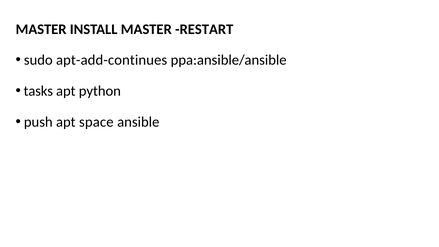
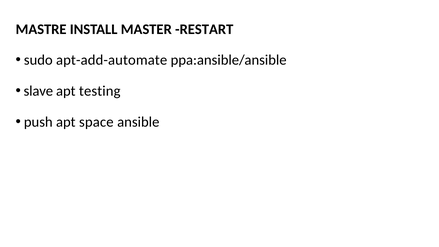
MASTER: MASTER -> MASTRE (41, 29)
apt-add-continues: apt-add-continues -> apt-add-automate (112, 60)
tasks: tasks -> slave (38, 91)
python: python -> testing (100, 91)
